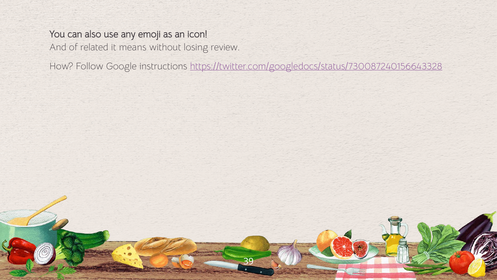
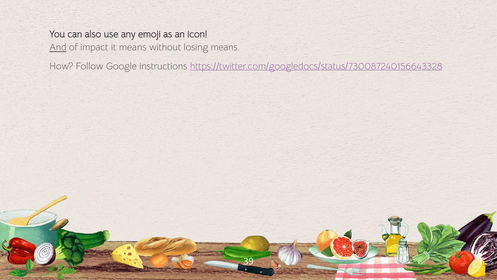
And underline: none -> present (58, 47)
related: related -> impact (94, 47)
losing review: review -> means (225, 47)
